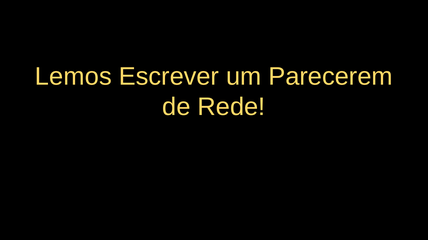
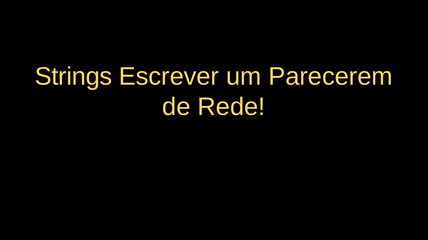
Lemos: Lemos -> Strings (73, 77)
